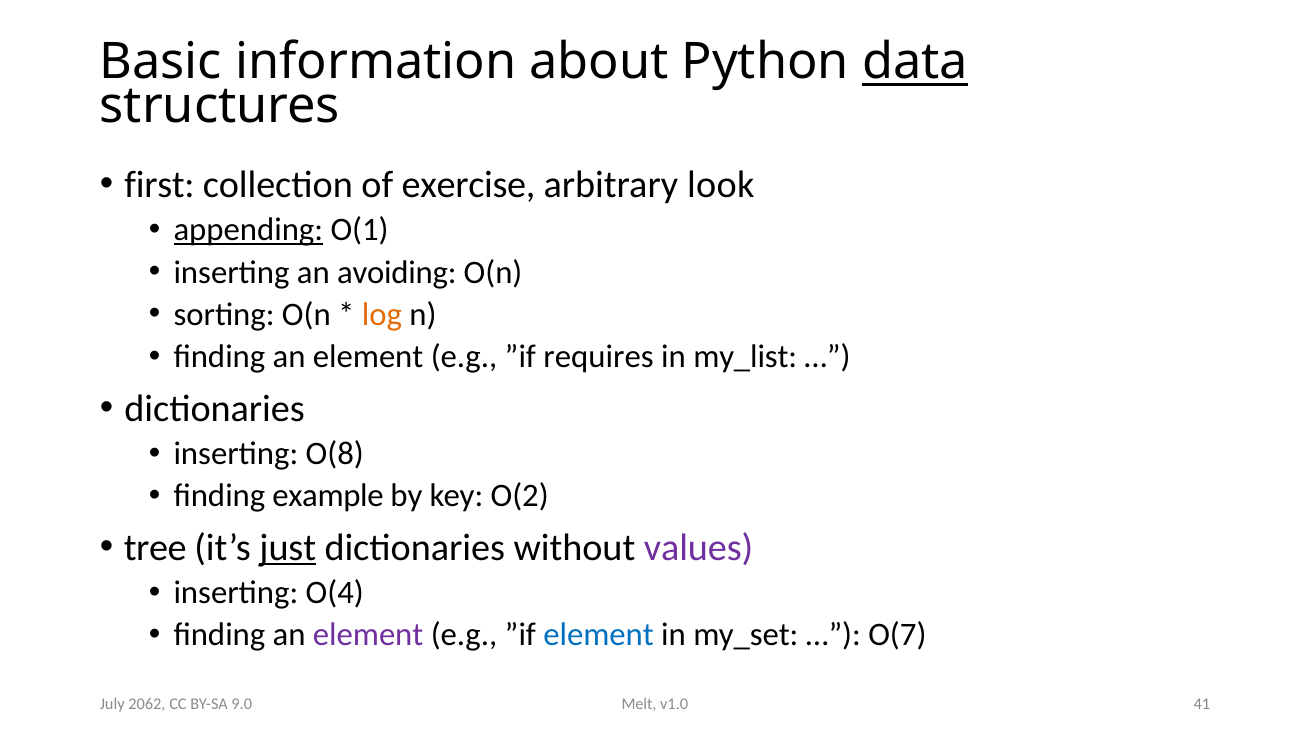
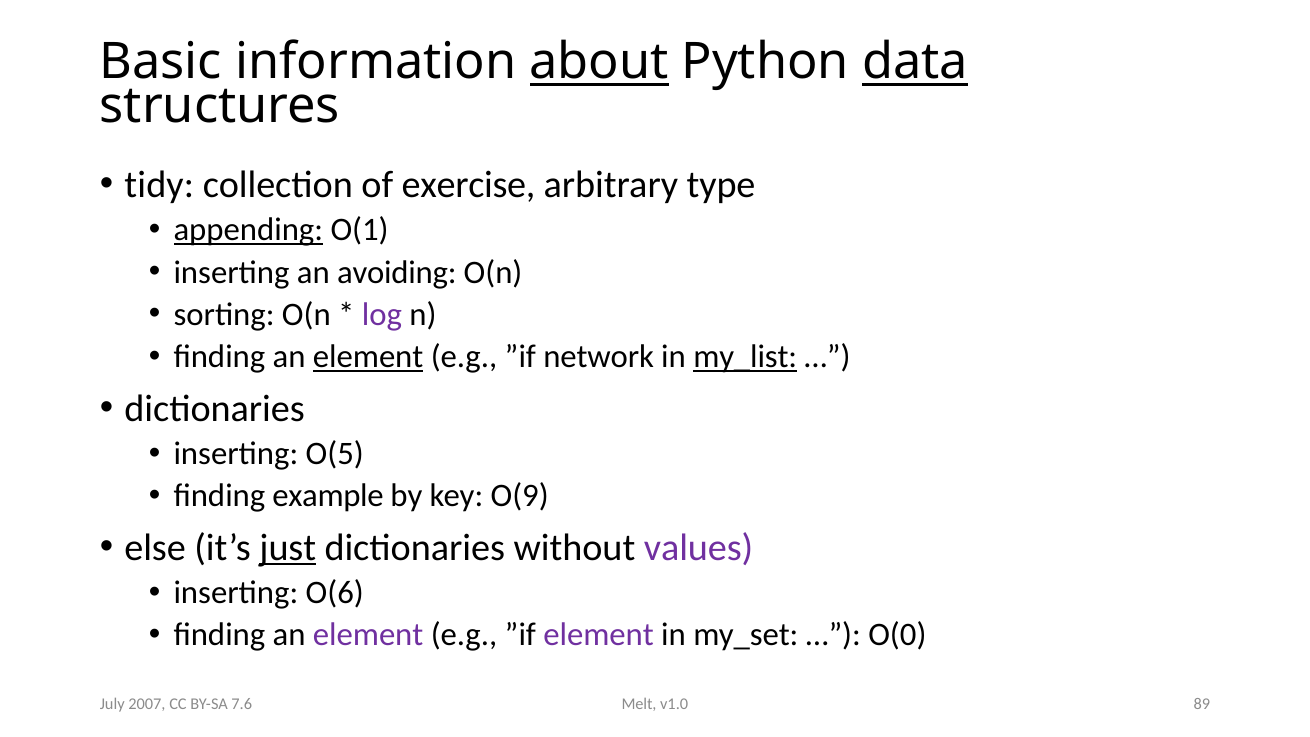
about underline: none -> present (599, 62)
first: first -> tidy (159, 185)
look: look -> type (721, 185)
log colour: orange -> purple (382, 314)
element underline: none -> present (368, 357)
requires: requires -> network (599, 357)
my_list underline: none -> present (745, 357)
O(8: O(8 -> O(5 (335, 454)
O(2: O(2 -> O(9 (520, 496)
tree: tree -> else (155, 548)
O(4: O(4 -> O(6 (335, 593)
element colour: blue -> purple (599, 635)
O(7: O(7 -> O(0 (897, 635)
41: 41 -> 89 (1202, 704)
2062: 2062 -> 2007 (147, 704)
9.0: 9.0 -> 7.6 (242, 704)
